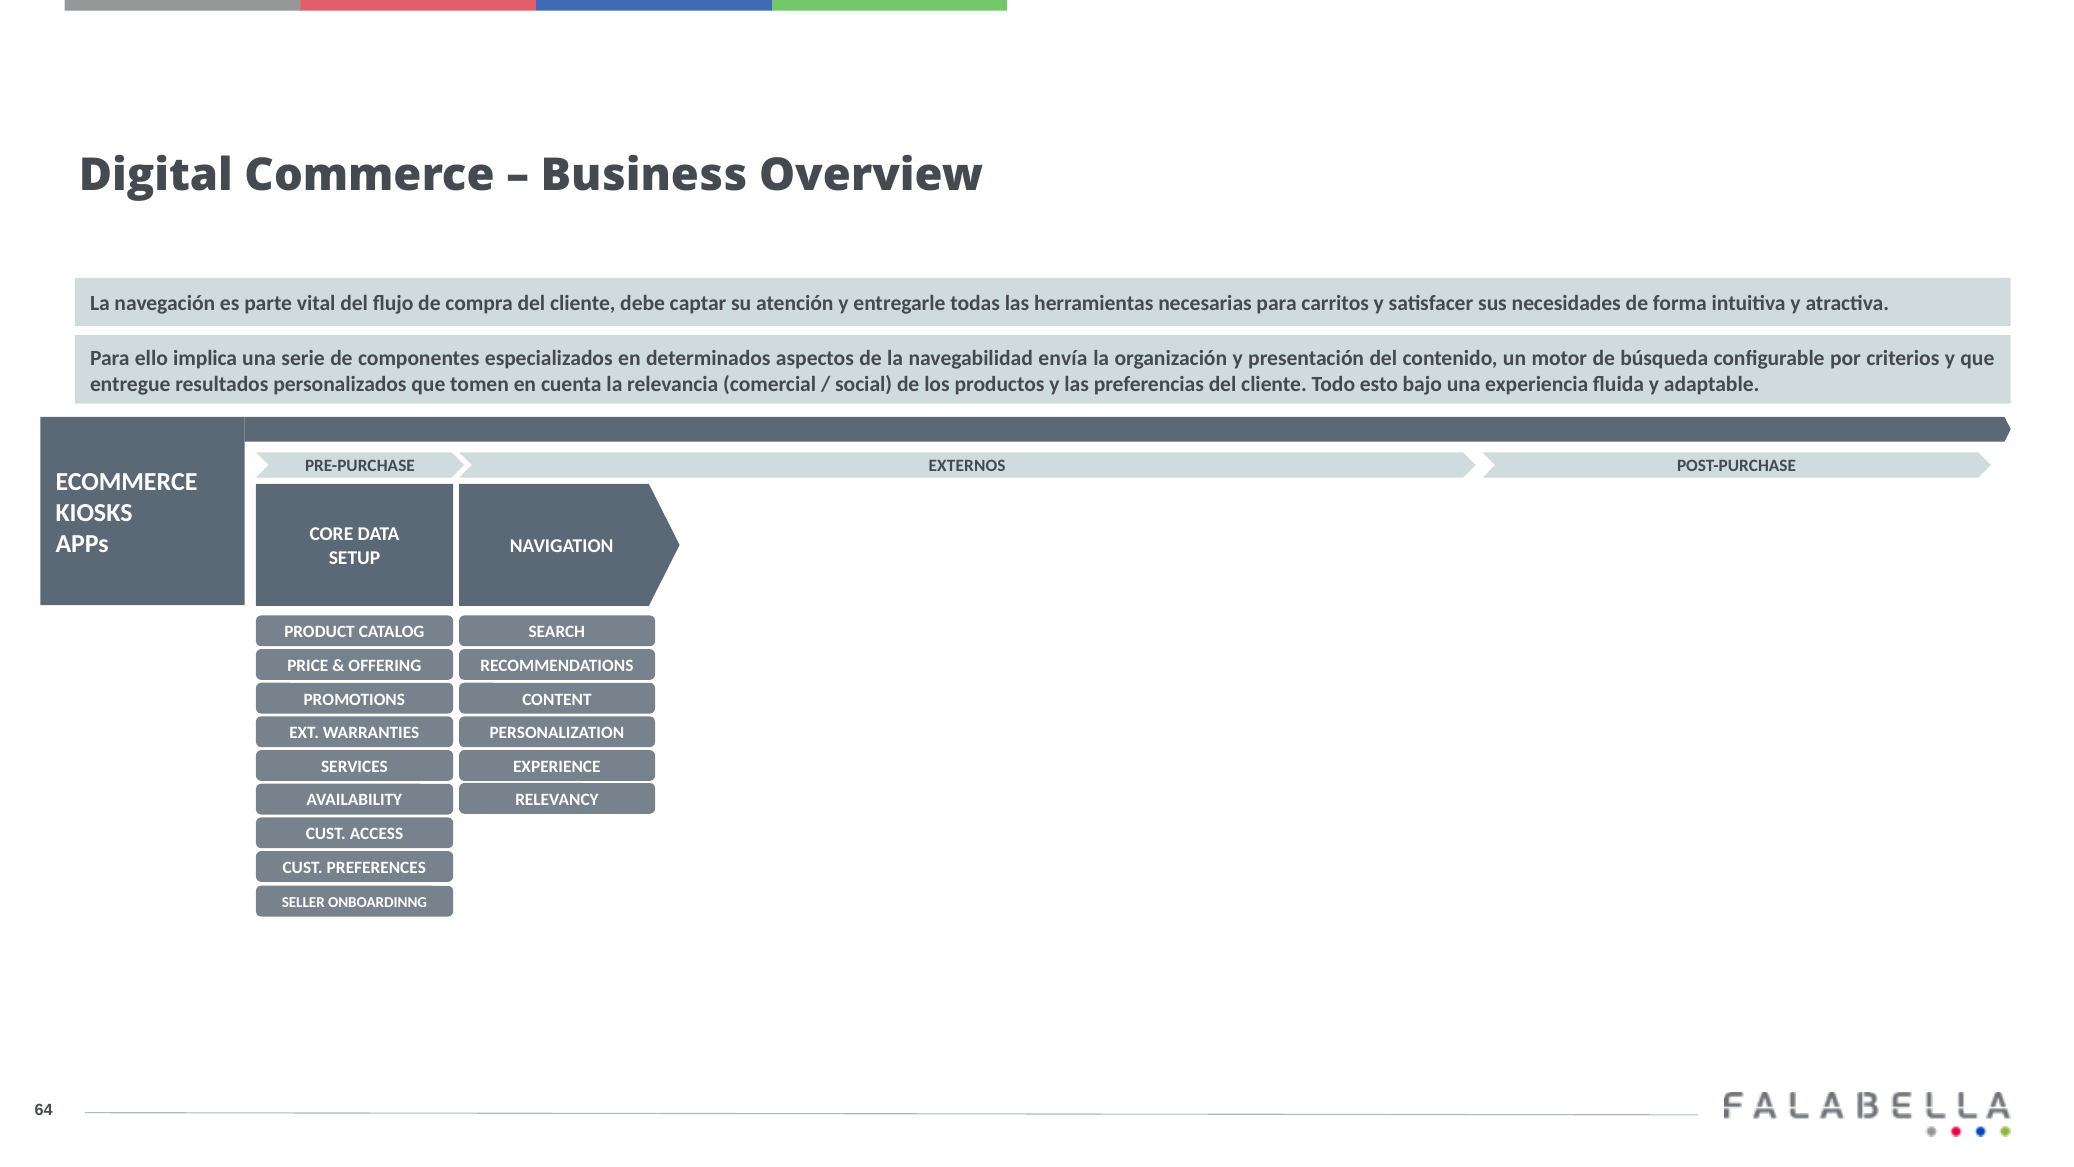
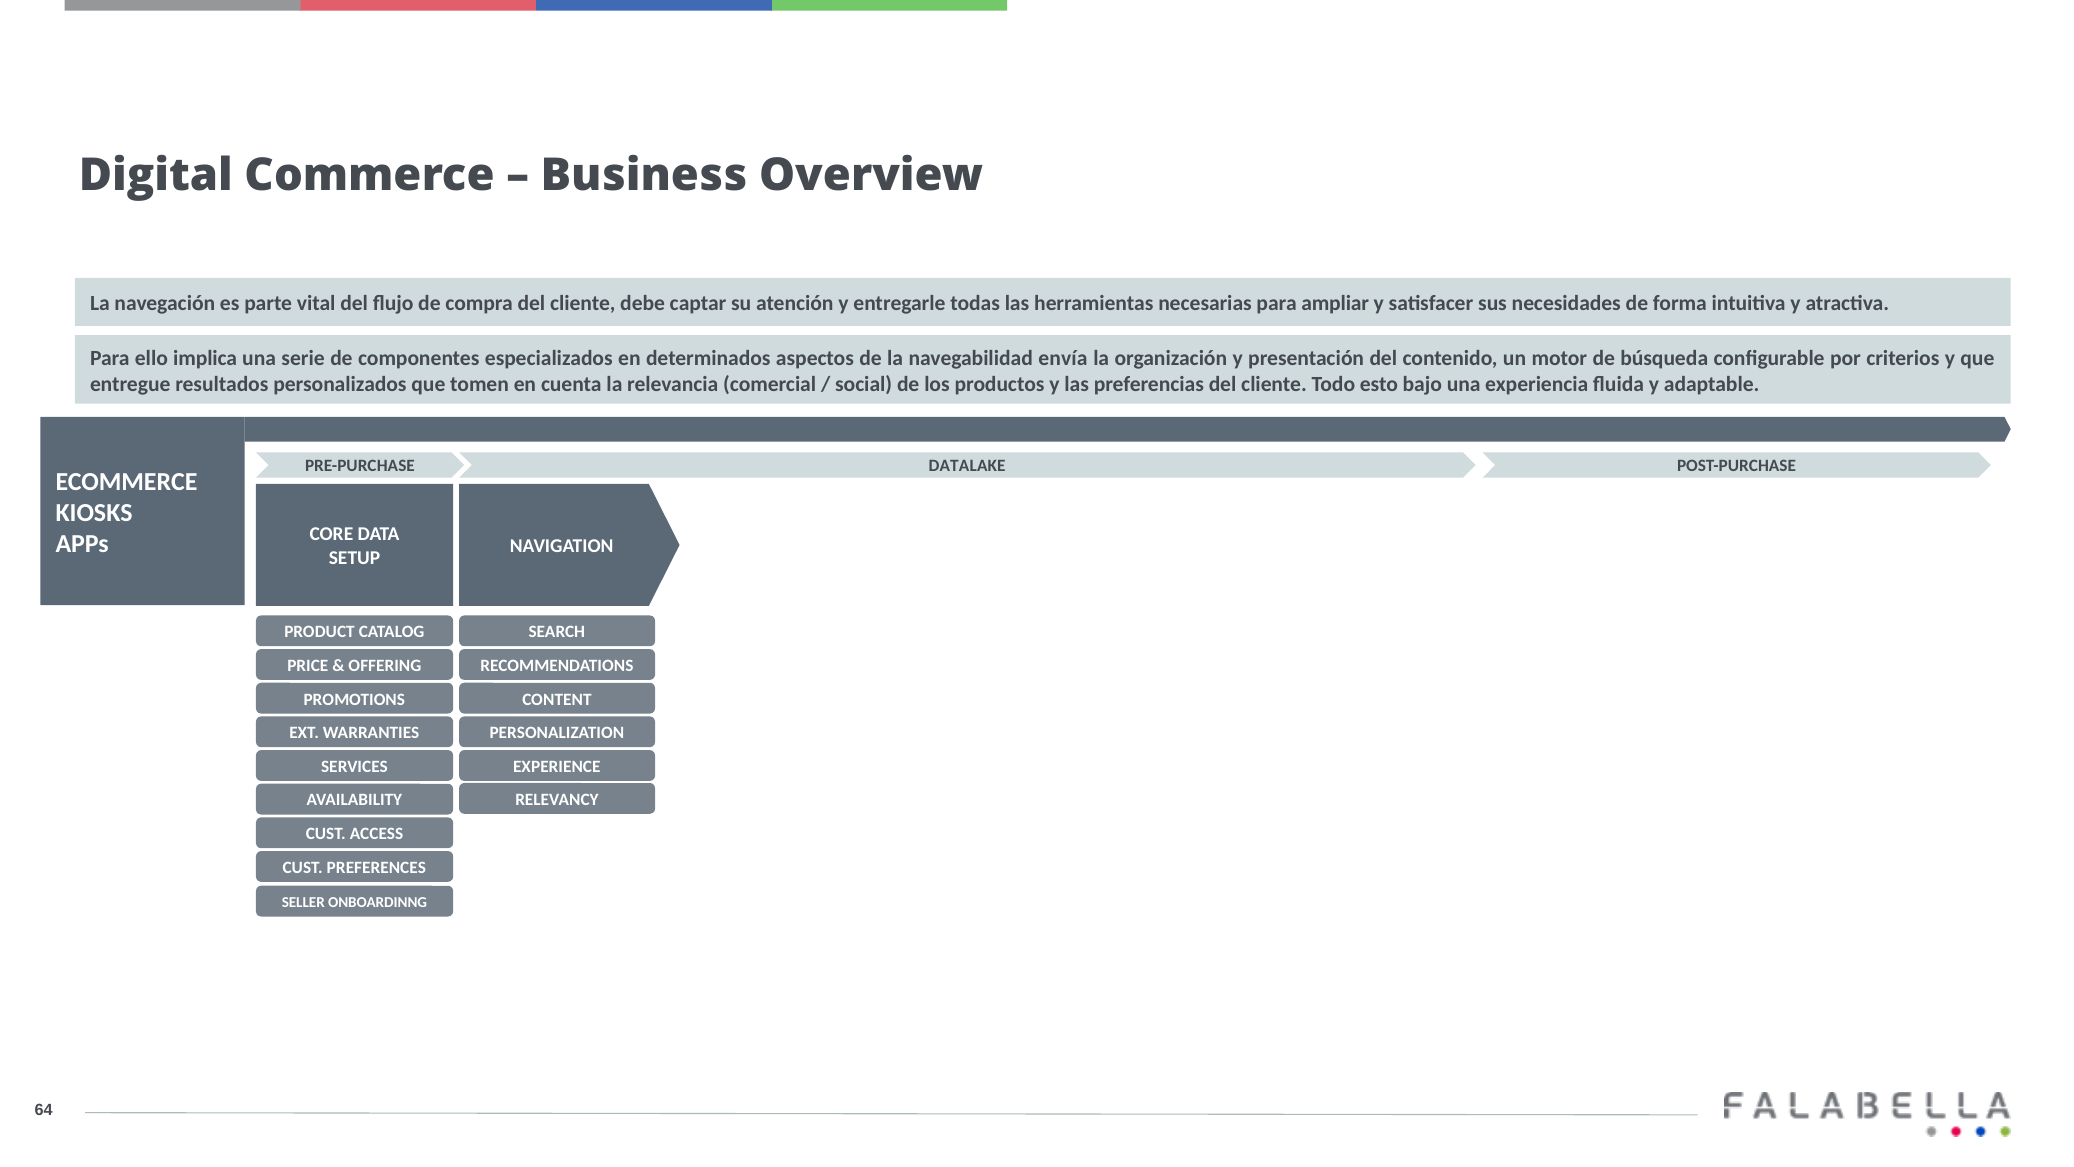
carritos: carritos -> ampliar (1335, 303)
EXTERNOS: EXTERNOS -> DATALAKE (967, 466)
